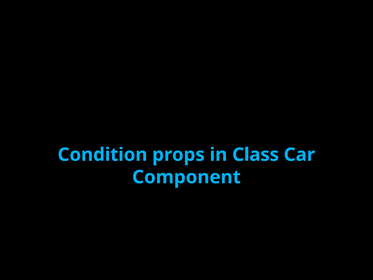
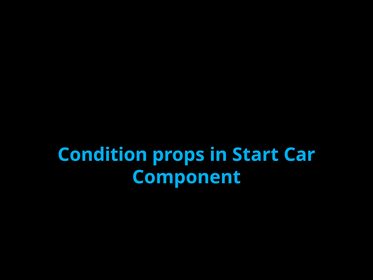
Class: Class -> Start (255, 155)
